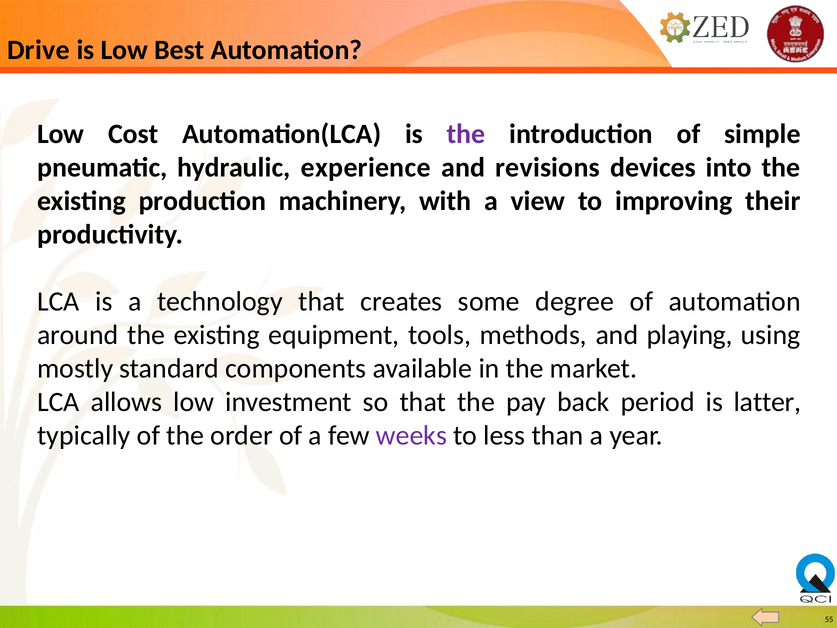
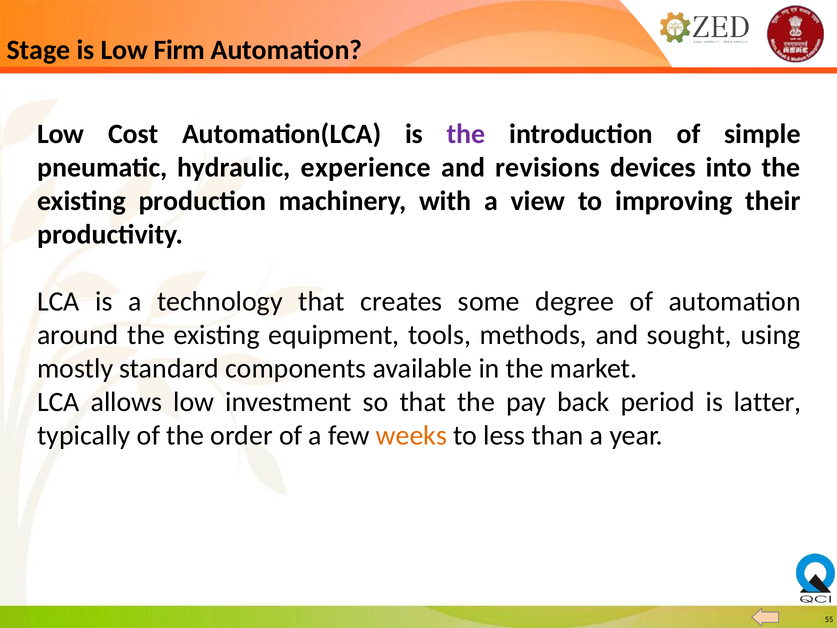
Drive: Drive -> Stage (39, 50)
Best: Best -> Firm (179, 50)
playing: playing -> sought (689, 335)
weeks colour: purple -> orange (411, 435)
